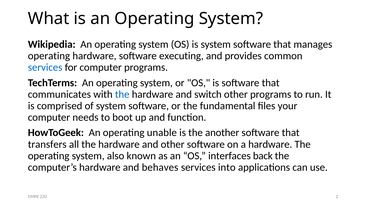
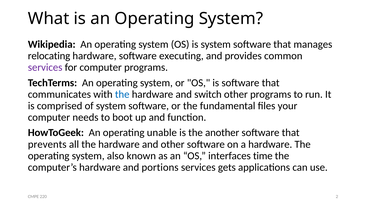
operating: operating -> relocating (49, 56)
services colour: blue -> purple (45, 67)
transfers: transfers -> prevents (47, 144)
back: back -> time (263, 156)
behaves: behaves -> portions (160, 167)
into: into -> gets (227, 167)
